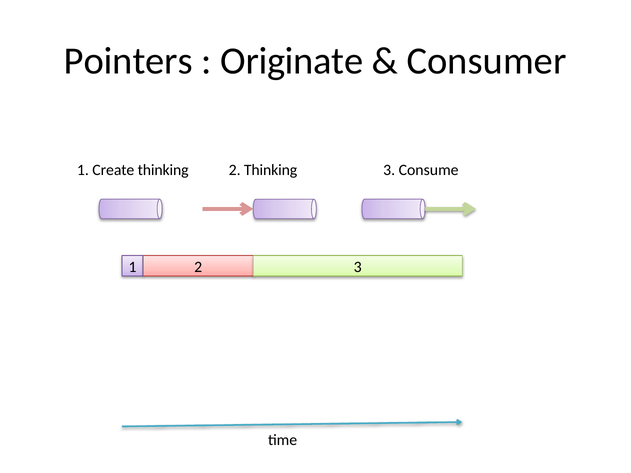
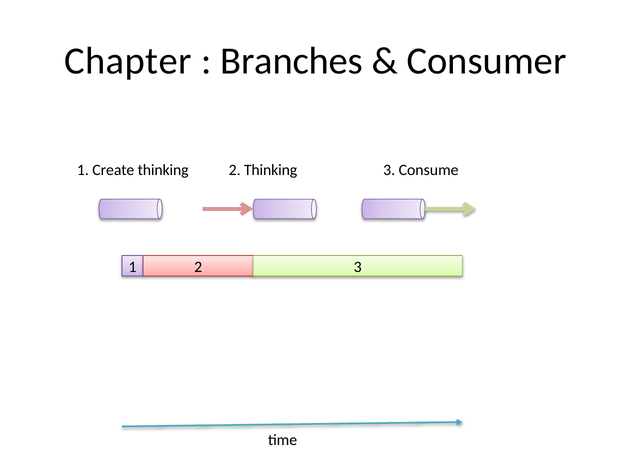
Pointers: Pointers -> Chapter (128, 61)
Originate: Originate -> Branches (292, 61)
